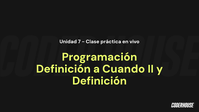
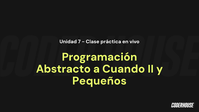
Definición: Definición -> Abstracto (63, 69)
Definición: Definición -> Pequeños (99, 81)
